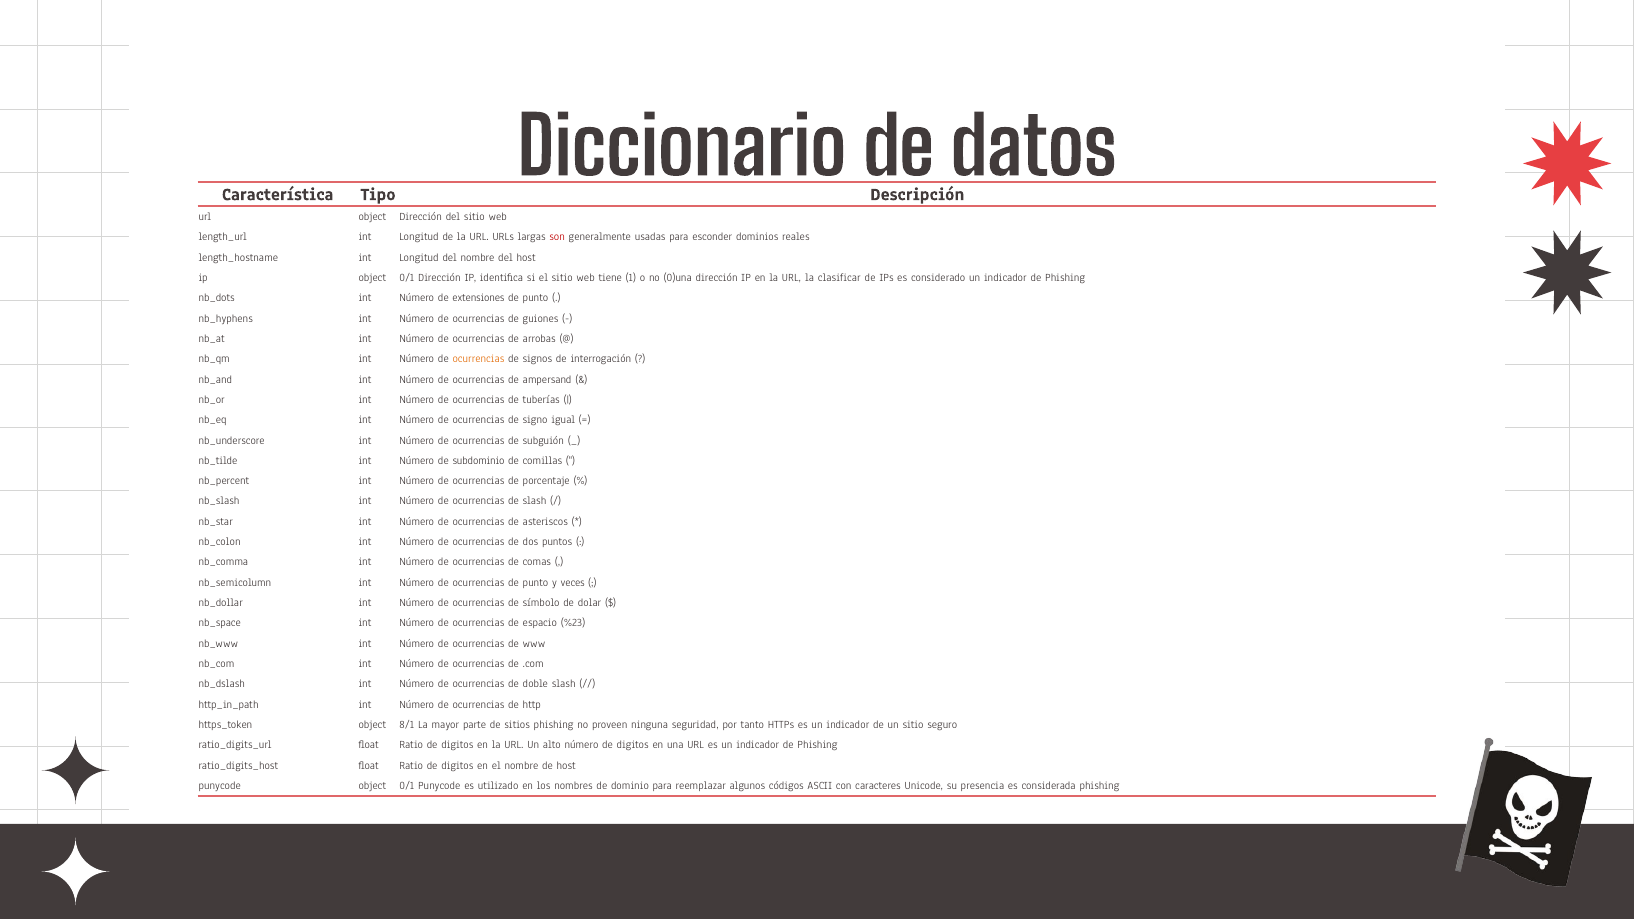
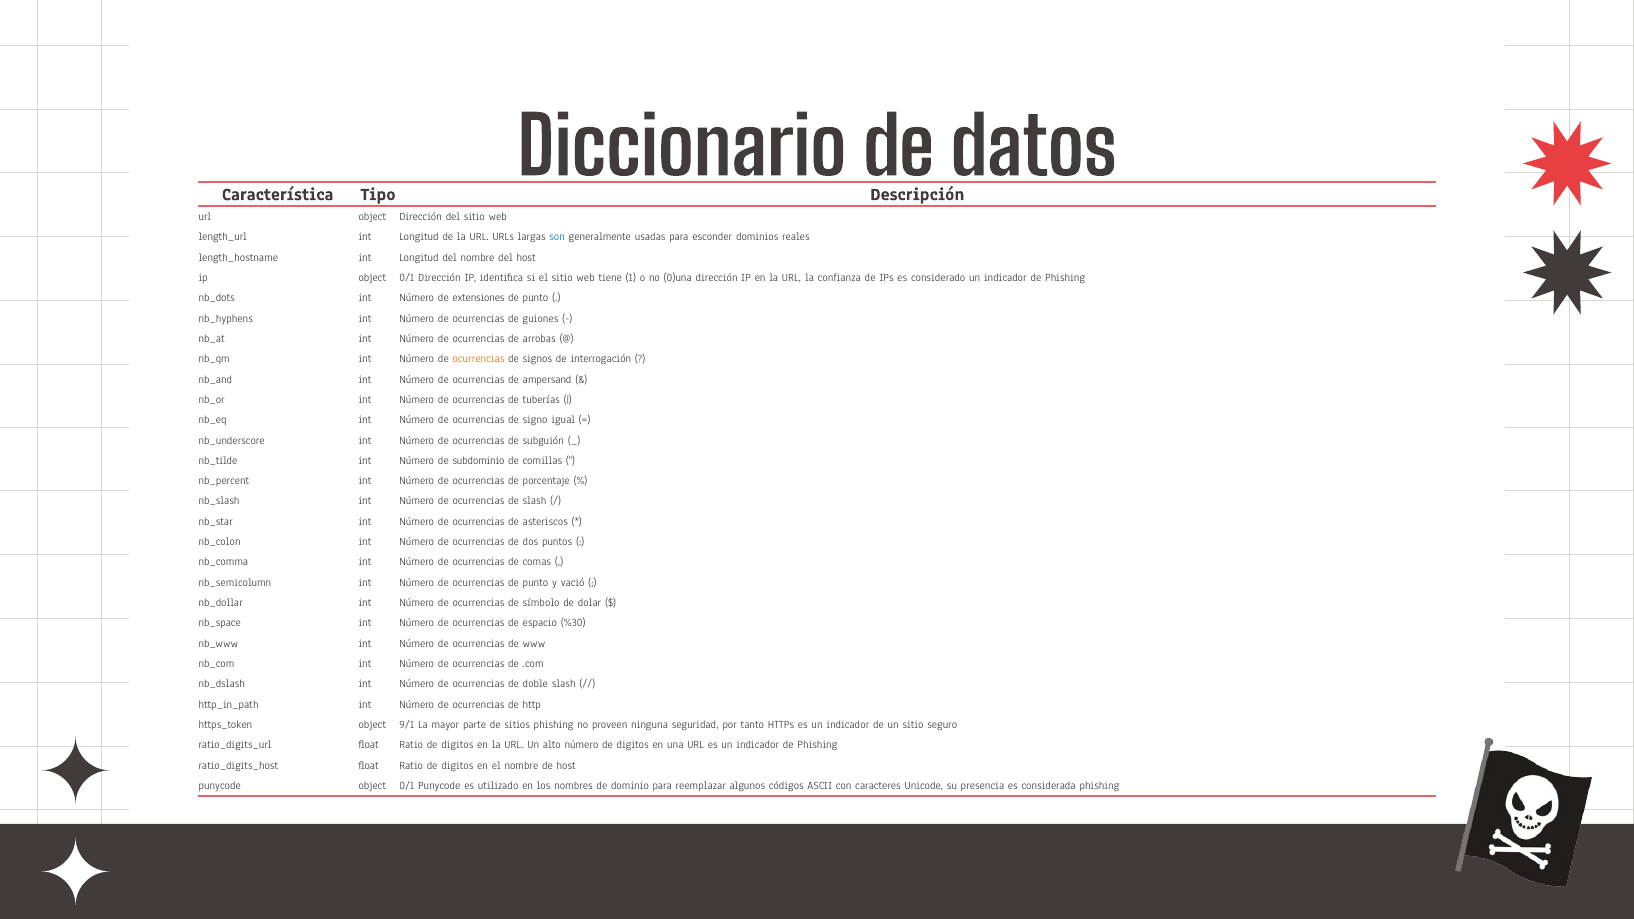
son colour: red -> blue (557, 237)
clasificar: clasificar -> confianza (839, 278)
veces: veces -> vació (573, 583)
%23: %23 -> %30 (573, 623)
8/1: 8/1 -> 9/1 (407, 725)
